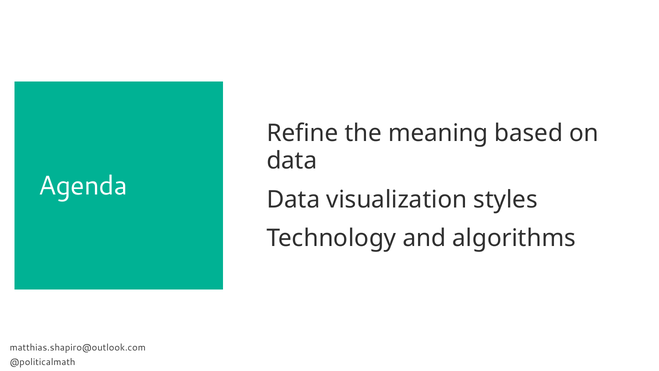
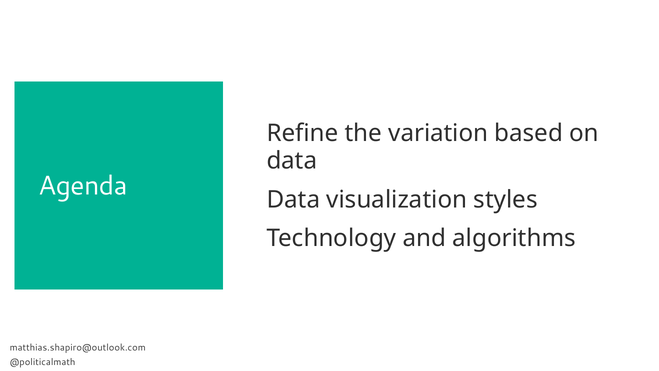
meaning: meaning -> variation (438, 133)
